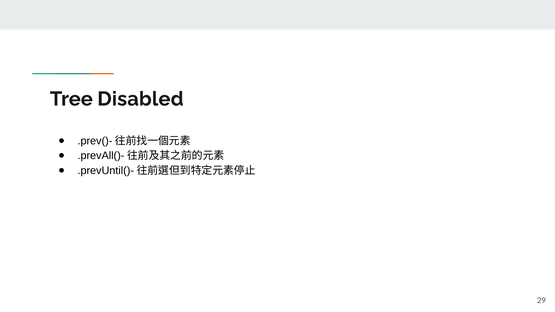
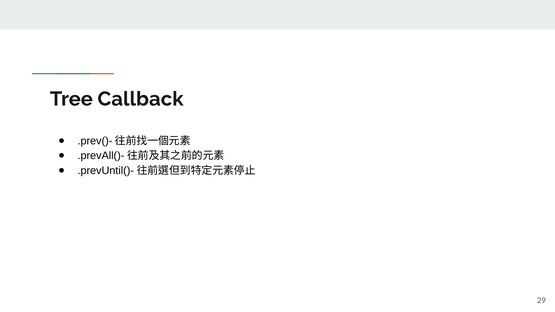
Disabled: Disabled -> Callback (140, 99)
